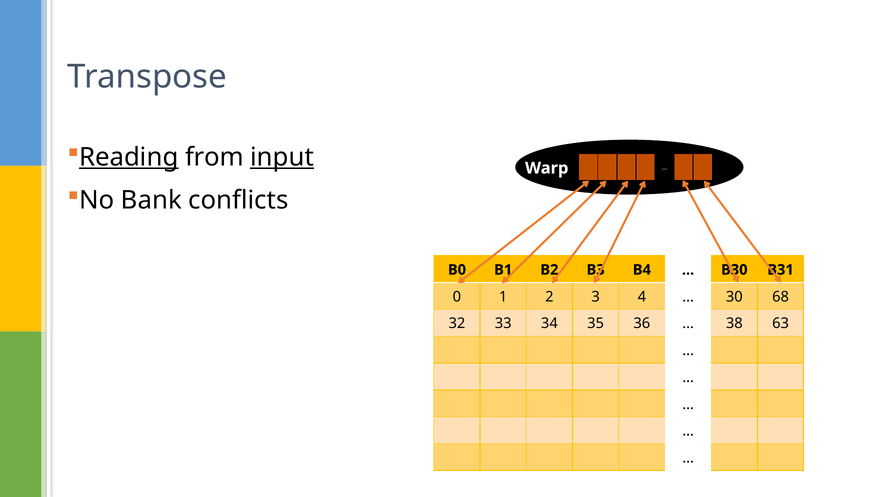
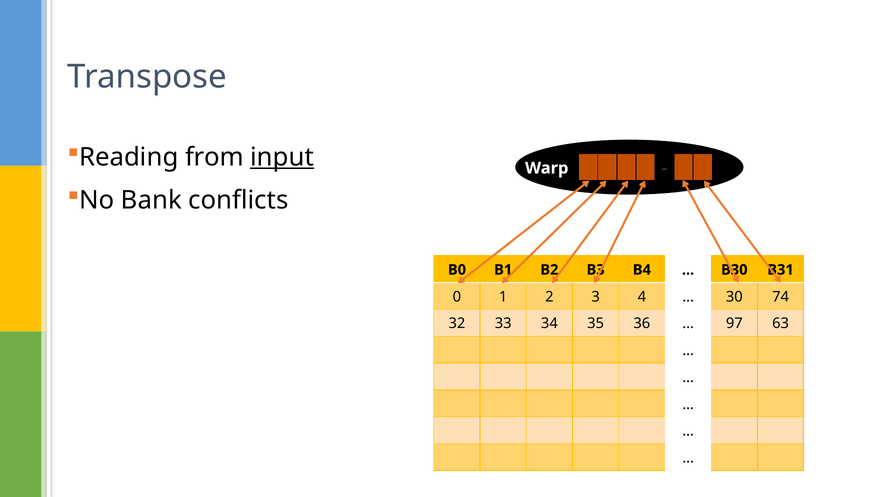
Reading underline: present -> none (129, 157)
68: 68 -> 74 (781, 297)
38: 38 -> 97 (734, 324)
